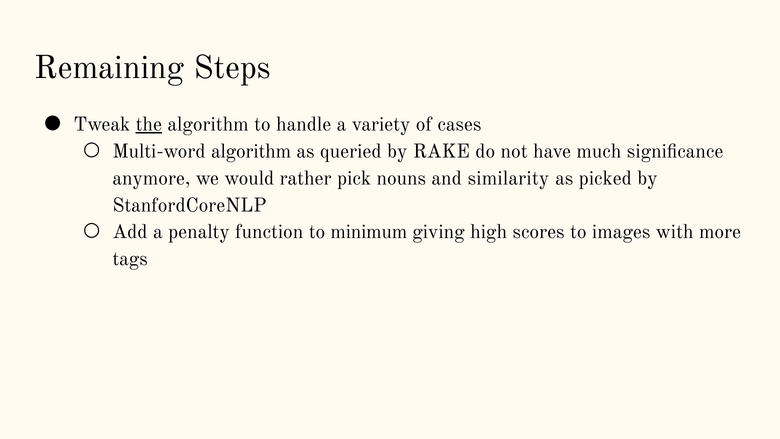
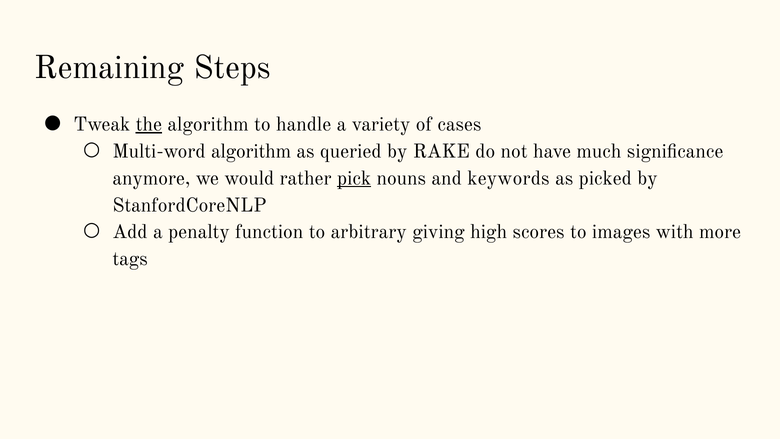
pick underline: none -> present (354, 178)
similarity: similarity -> keywords (508, 178)
minimum: minimum -> arbitrary (369, 232)
